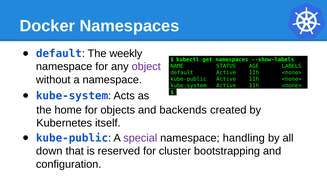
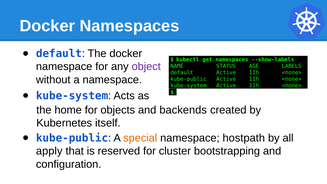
The weekly: weekly -> docker (126, 53)
special colour: purple -> orange (140, 138)
handling: handling -> hostpath (244, 138)
down: down -> apply (49, 151)
